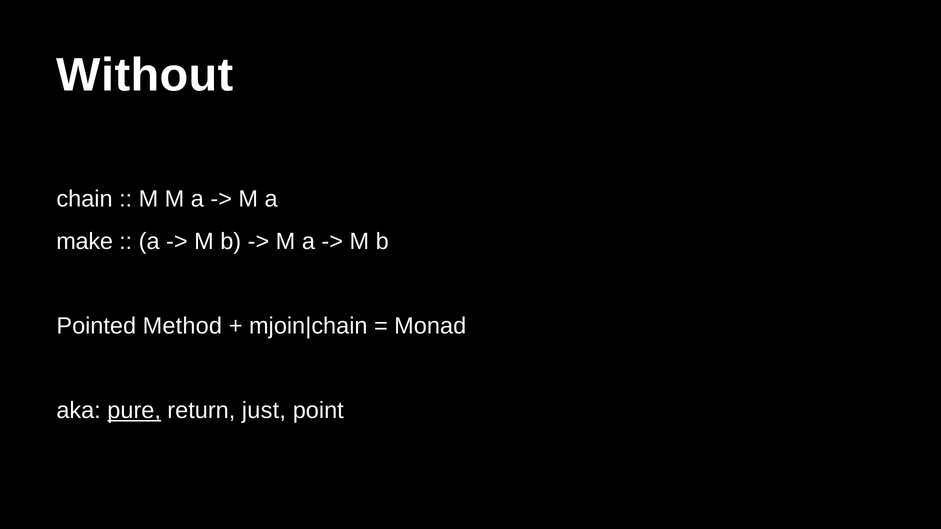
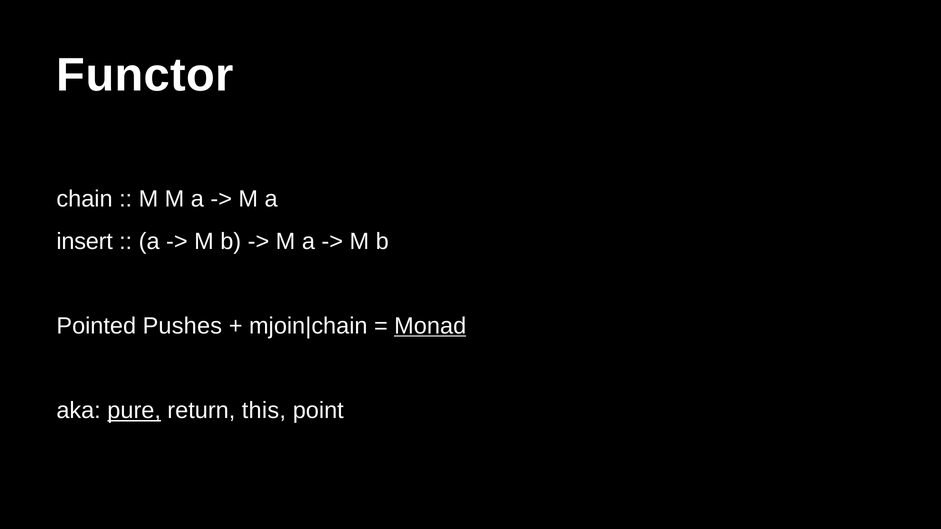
Without: Without -> Functor (145, 75)
make: make -> insert (85, 241)
Method: Method -> Pushes (182, 326)
Monad underline: none -> present (430, 326)
just: just -> this (264, 411)
